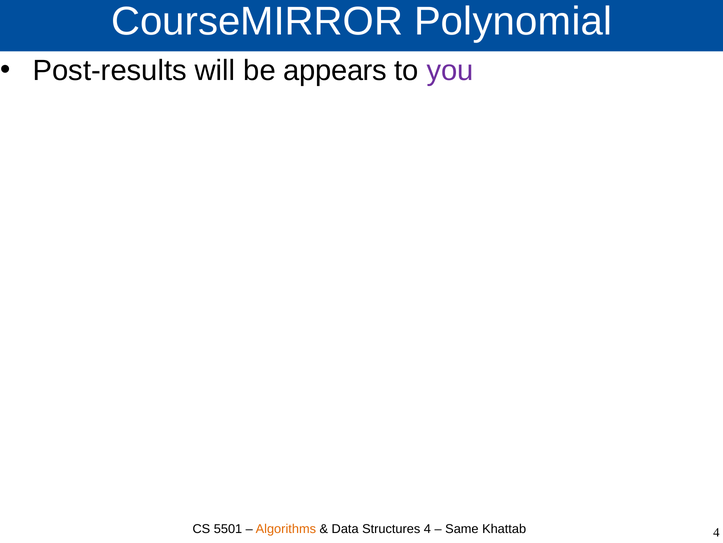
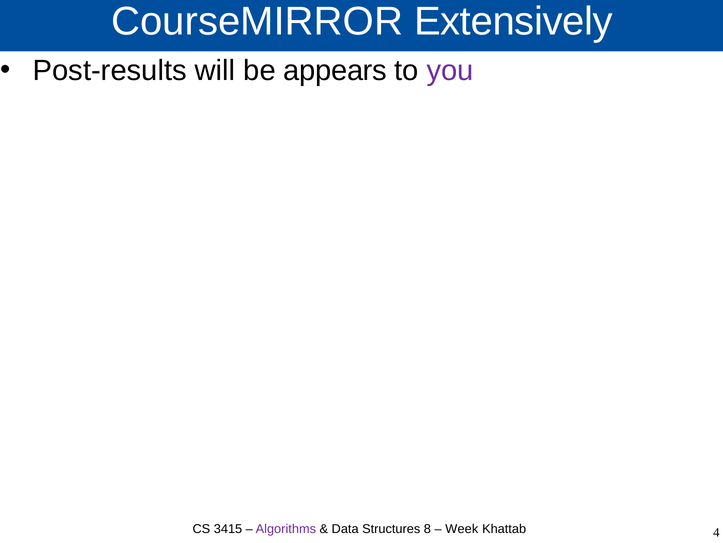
Polynomial: Polynomial -> Extensively (513, 22)
5501: 5501 -> 3415 (228, 529)
Algorithms colour: orange -> purple (286, 529)
Structures 4: 4 -> 8 (427, 529)
Same: Same -> Week (462, 529)
